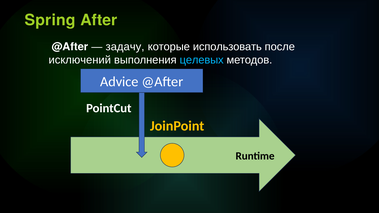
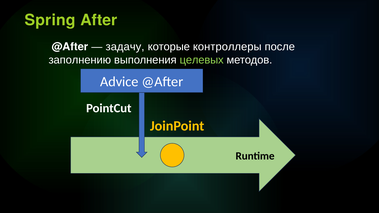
использовать: использовать -> контроллеры (227, 47)
исключений: исключений -> заполнению (80, 60)
целевых colour: light blue -> light green (202, 60)
